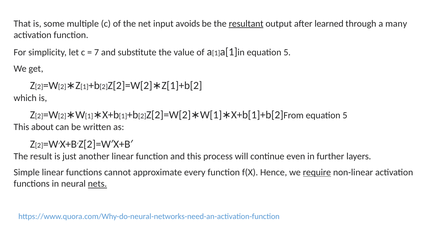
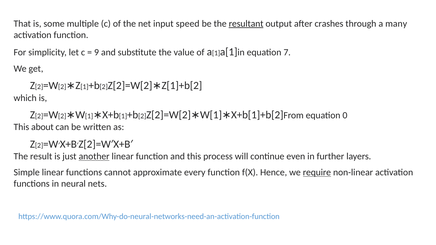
avoids: avoids -> speed (188, 24)
learned: learned -> crashes (329, 24)
7: 7 -> 9 (97, 52)
in equation 5: 5 -> 7 (287, 52)
5: 5 -> 0 (345, 115)
another underline: none -> present (94, 157)
nets underline: present -> none (97, 184)
